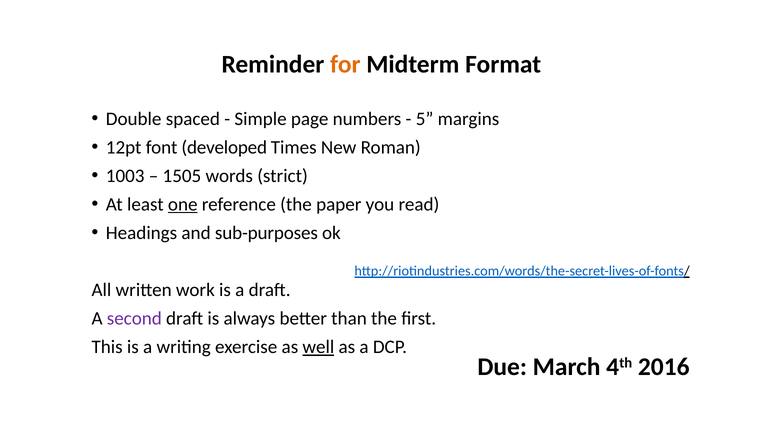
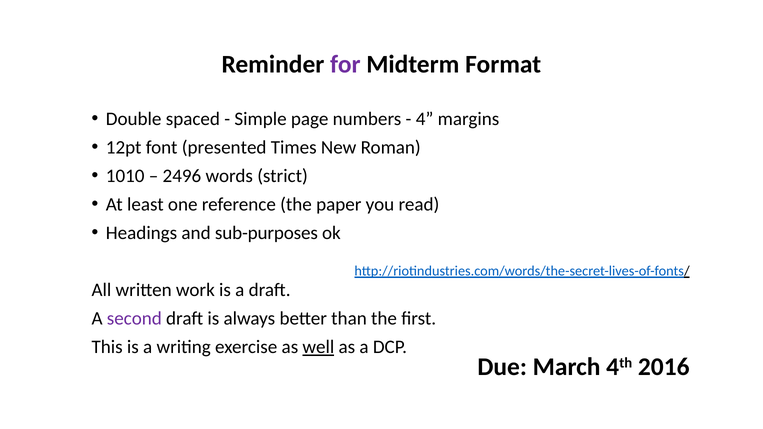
for colour: orange -> purple (345, 64)
5: 5 -> 4 (425, 119)
developed: developed -> presented (224, 147)
1003: 1003 -> 1010 (125, 176)
1505: 1505 -> 2496 (182, 176)
one underline: present -> none (183, 204)
